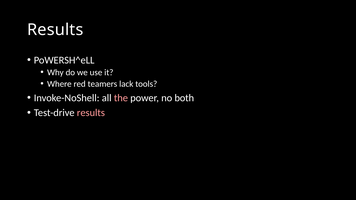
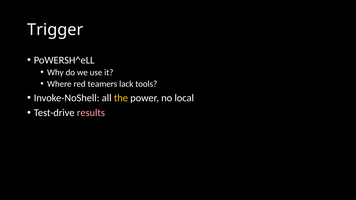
Results: Results -> Trigger (55, 30)
the colour: pink -> yellow (121, 98)
both: both -> local (184, 98)
